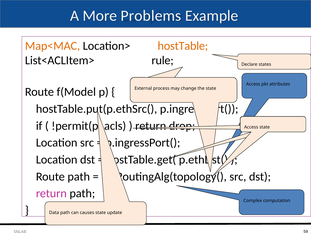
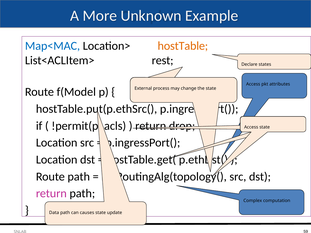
Problems: Problems -> Unknown (151, 16)
Map<MAC colour: orange -> blue (53, 46)
rule: rule -> rest (163, 61)
